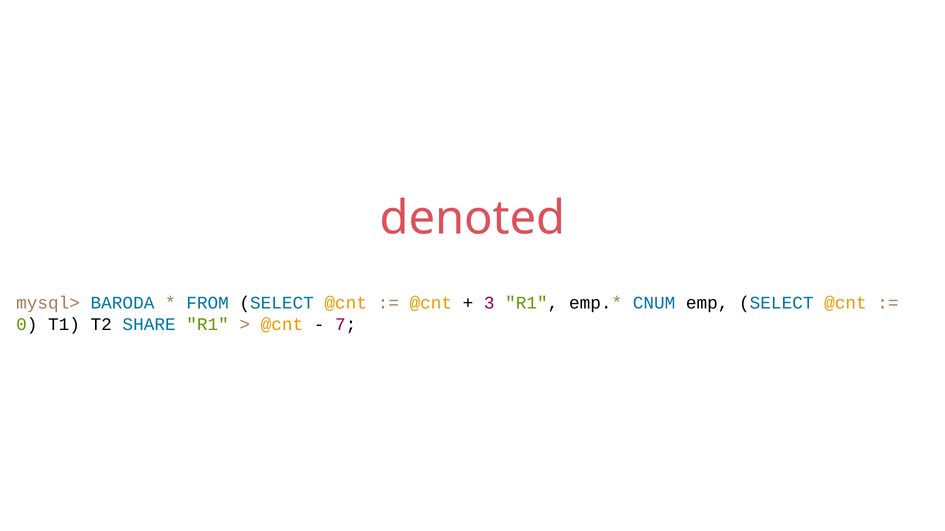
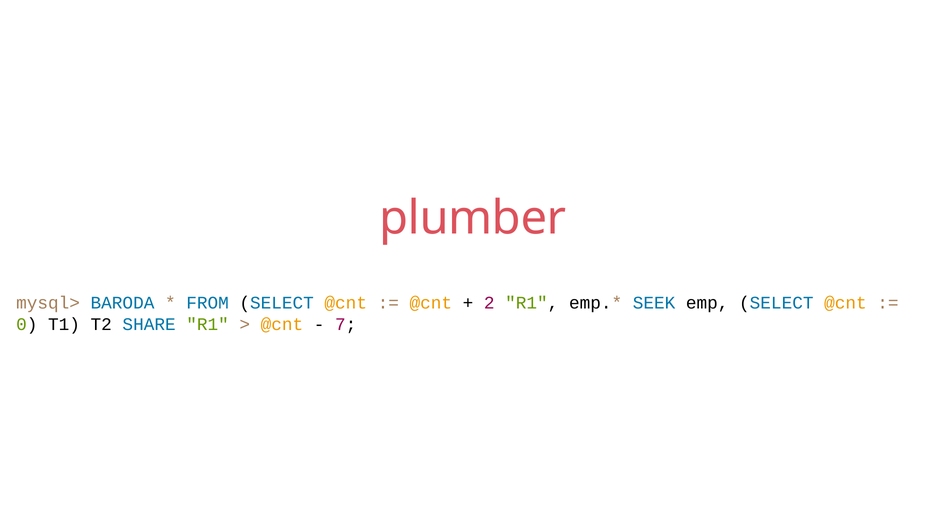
denoted: denoted -> plumber (473, 218)
3: 3 -> 2 (489, 303)
CNUM: CNUM -> SEEK (654, 303)
